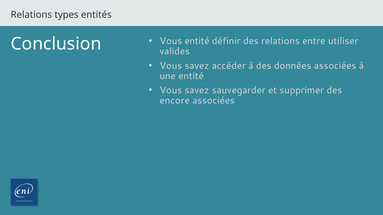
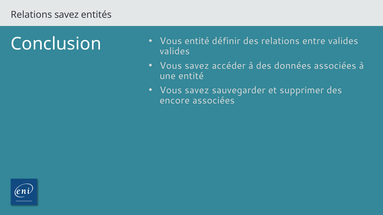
Relations types: types -> savez (67, 15)
entre utiliser: utiliser -> valides (343, 41)
